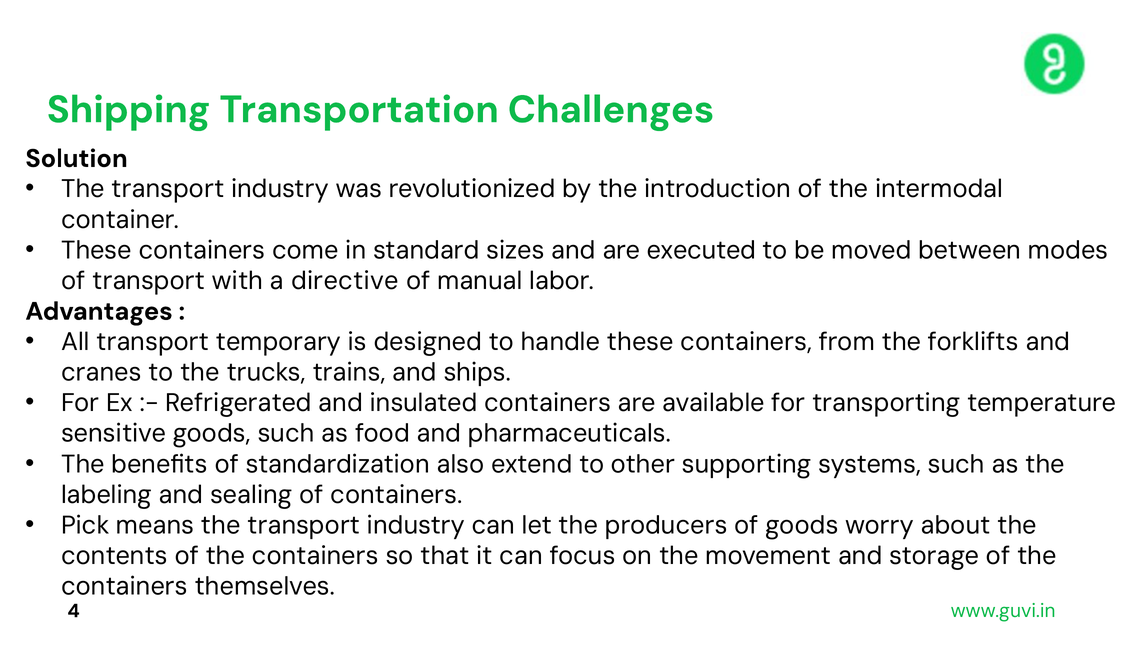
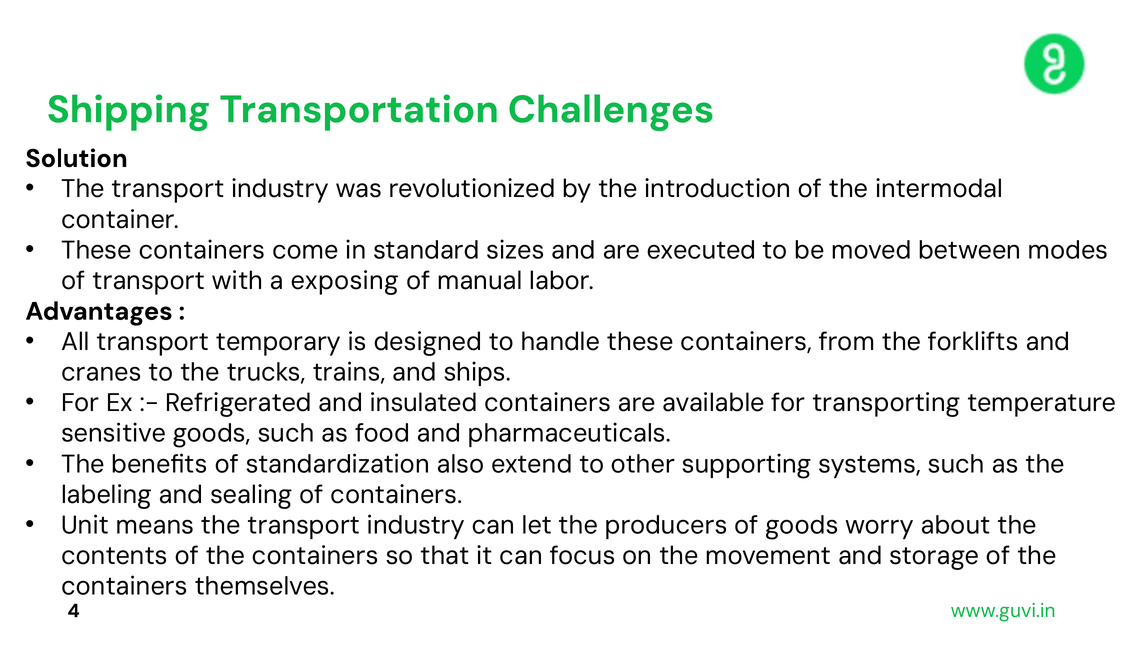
directive: directive -> exposing (345, 281)
Pick: Pick -> Unit (85, 525)
